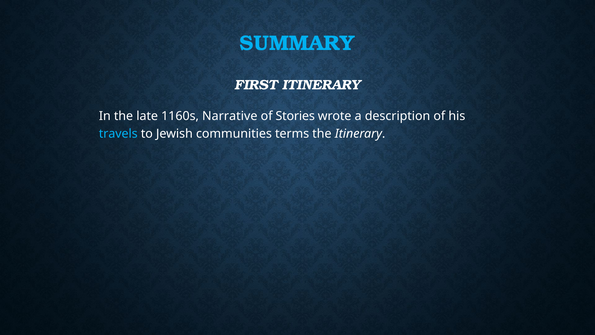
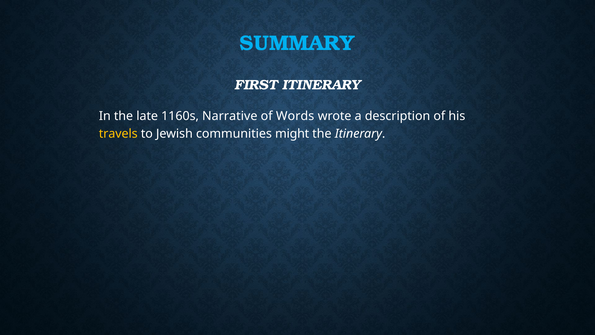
Stories: Stories -> Words (295, 116)
travels colour: light blue -> yellow (118, 134)
terms: terms -> might (292, 134)
